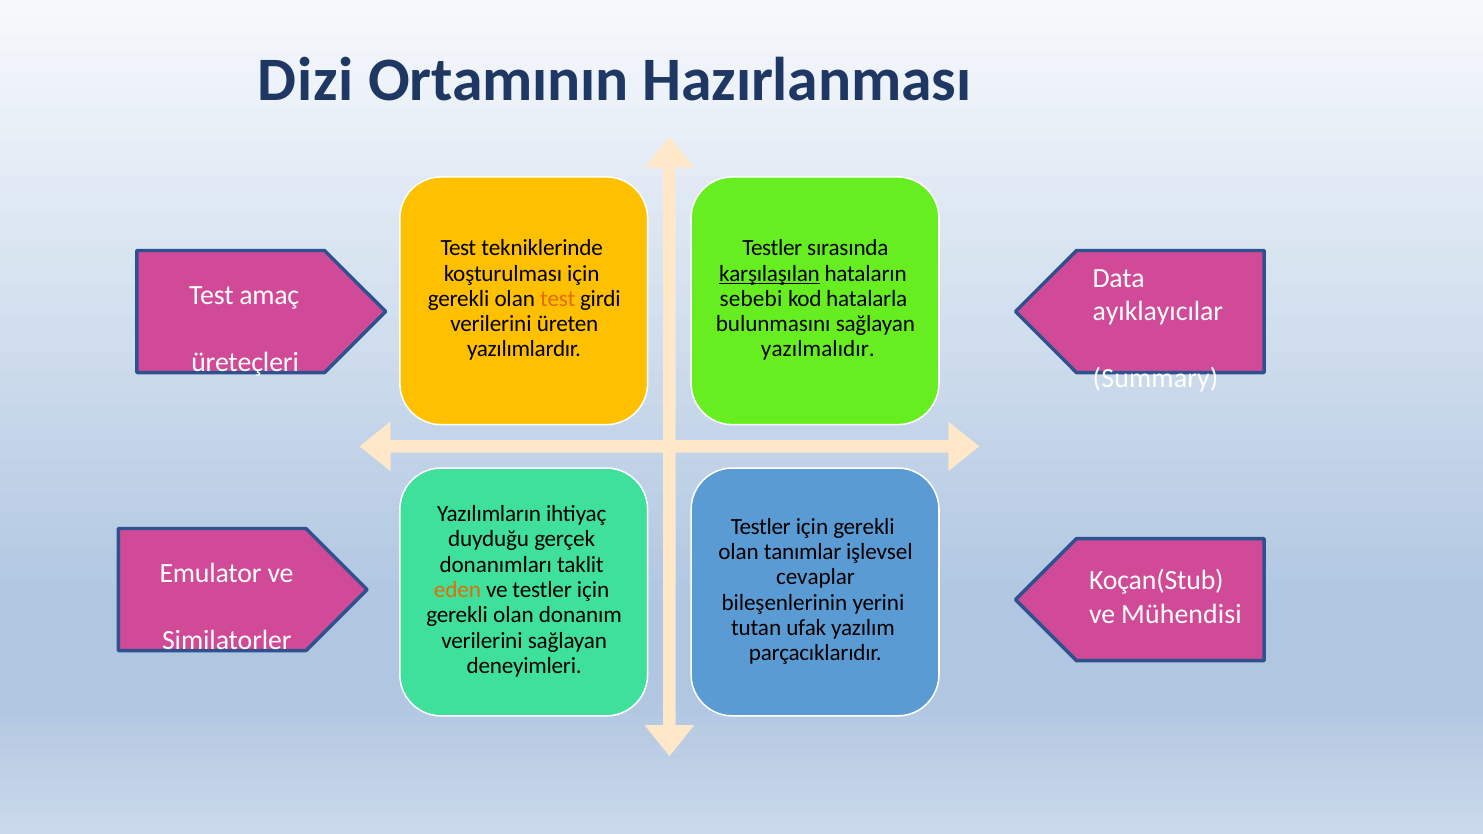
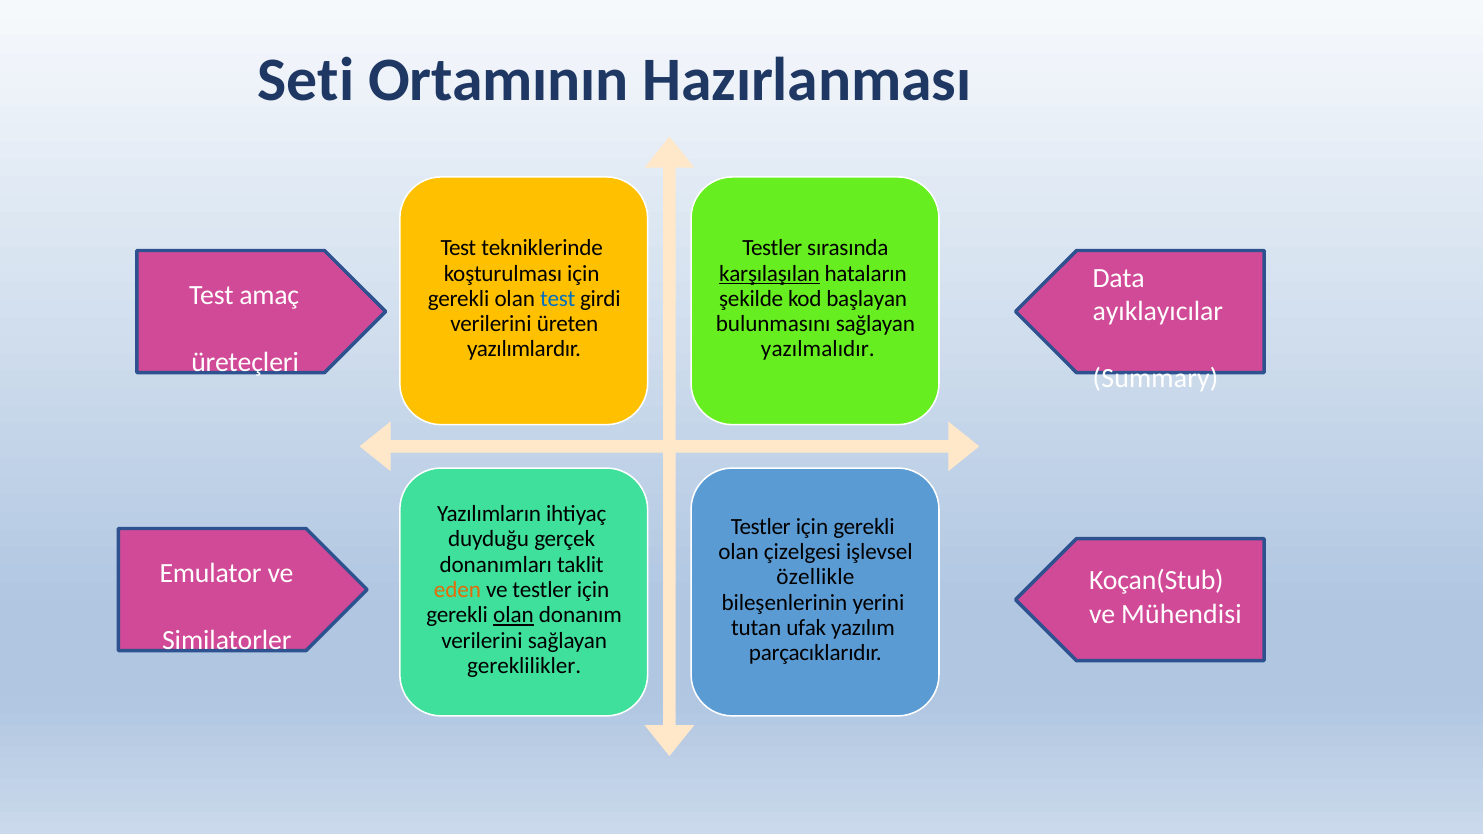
Dizi: Dizi -> Seti (306, 80)
test colour: orange -> blue (558, 299)
sebebi: sebebi -> şekilde (751, 299)
hatalarla: hatalarla -> başlayan (867, 299)
tanımlar: tanımlar -> çizelgesi (802, 552)
cevaplar: cevaplar -> özellikle (815, 577)
olan underline: none -> present (514, 615)
deneyimleri: deneyimleri -> gereklilikler (524, 666)
